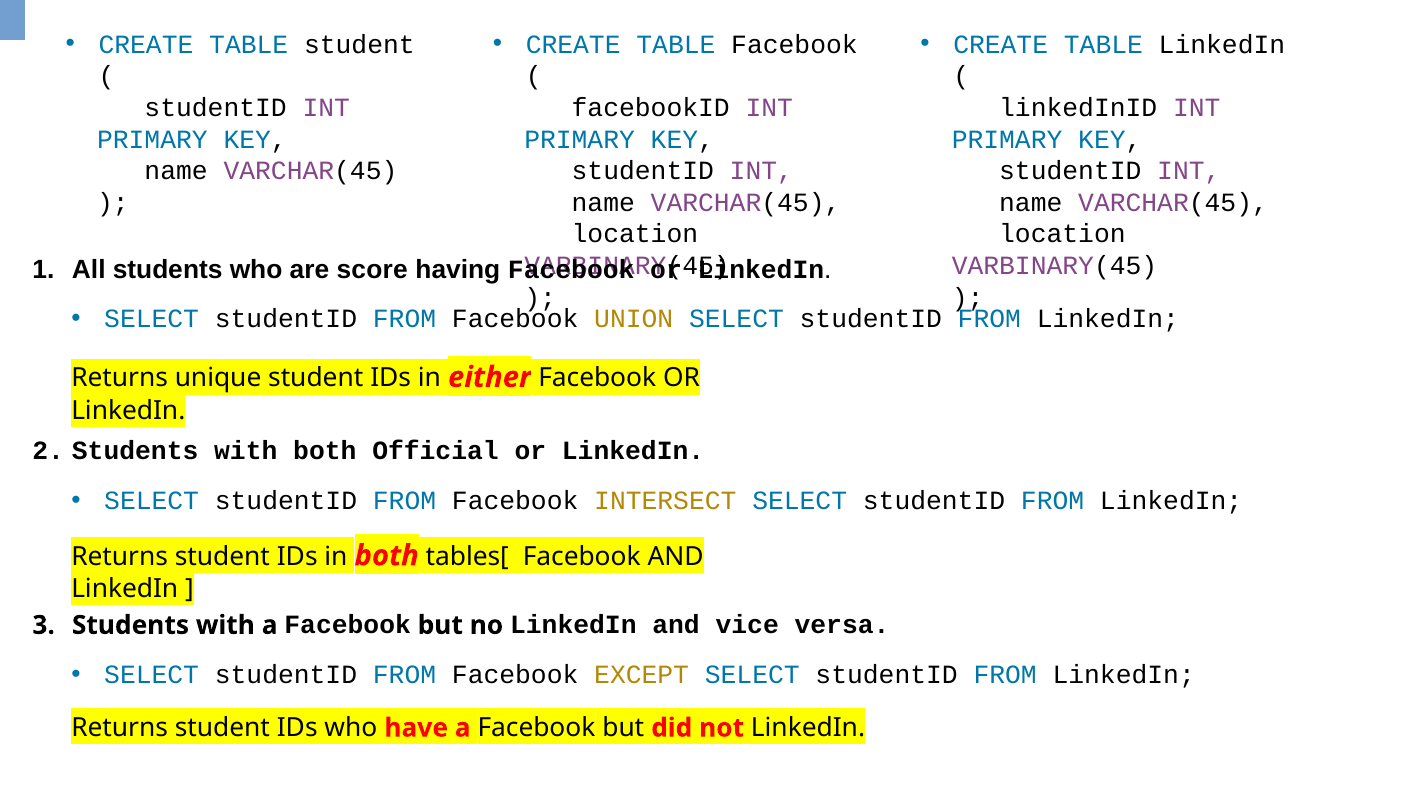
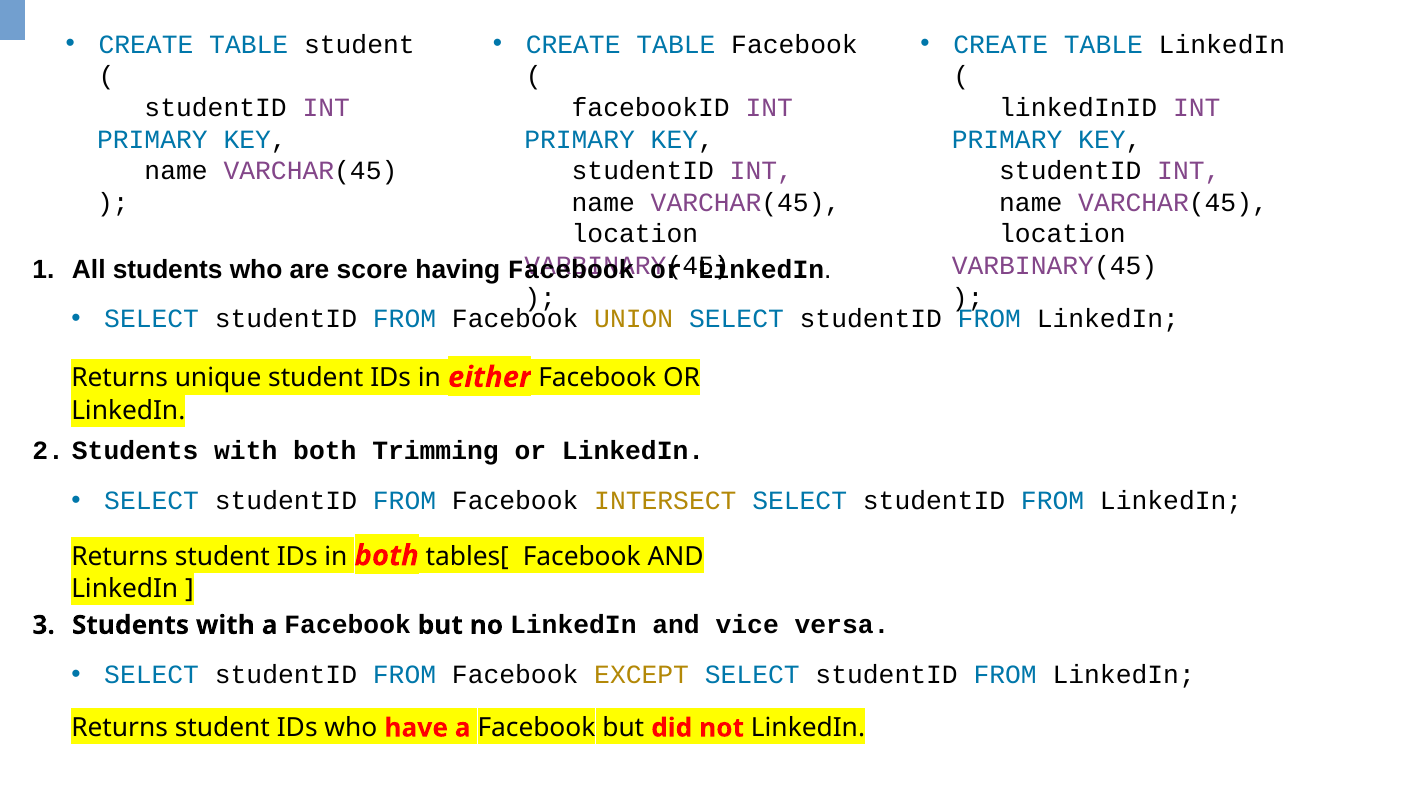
Official: Official -> Trimming (435, 451)
